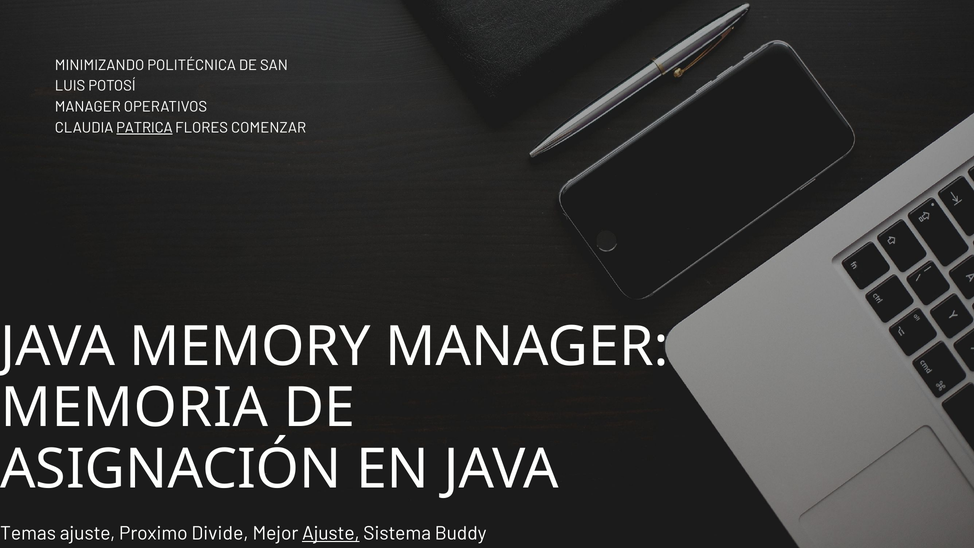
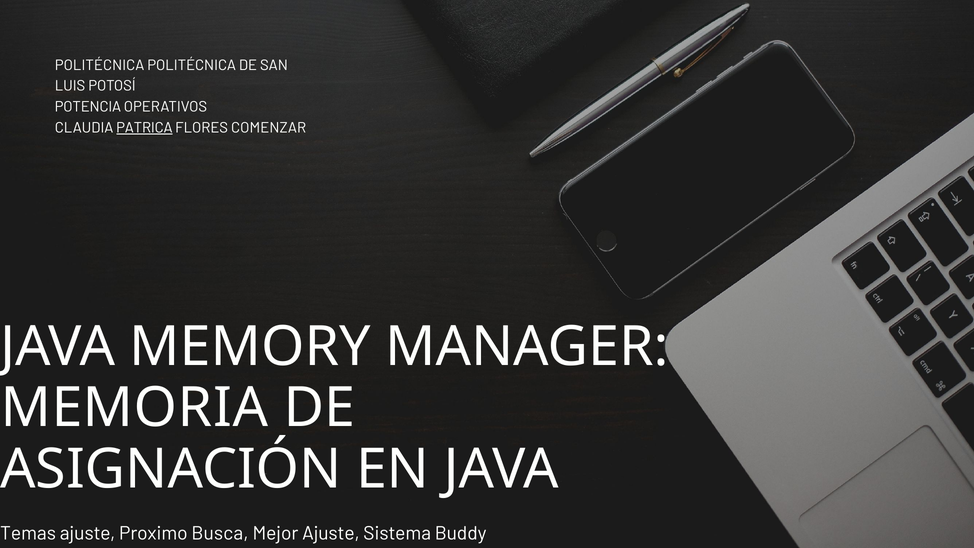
MINIMIZANDO: MINIMIZANDO -> POLITÉCNICA (100, 65)
MANAGER: MANAGER -> POTENCIA (88, 107)
Divide: Divide -> Busca (220, 533)
Ajuste underline: present -> none (331, 533)
